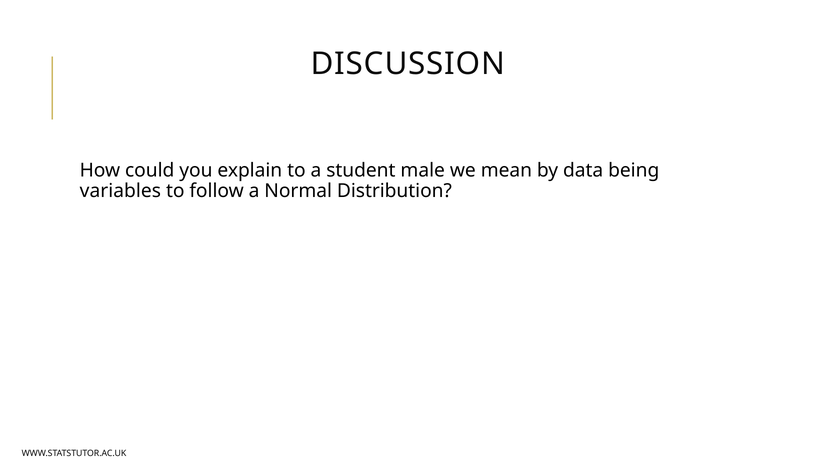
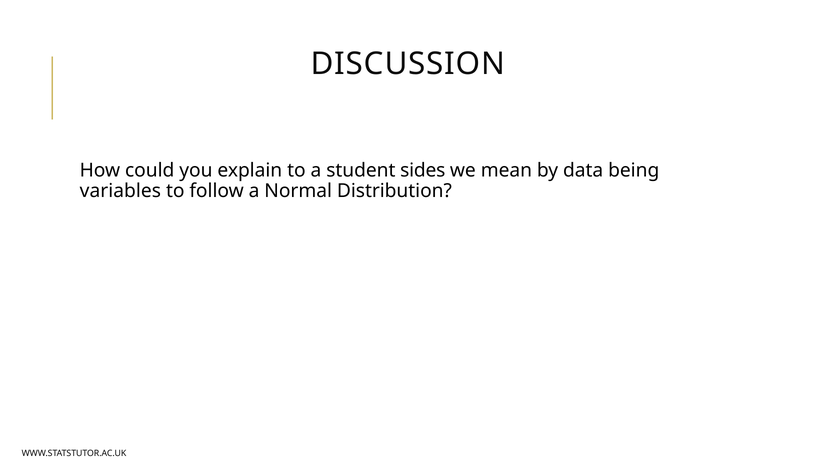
male: male -> sides (423, 170)
